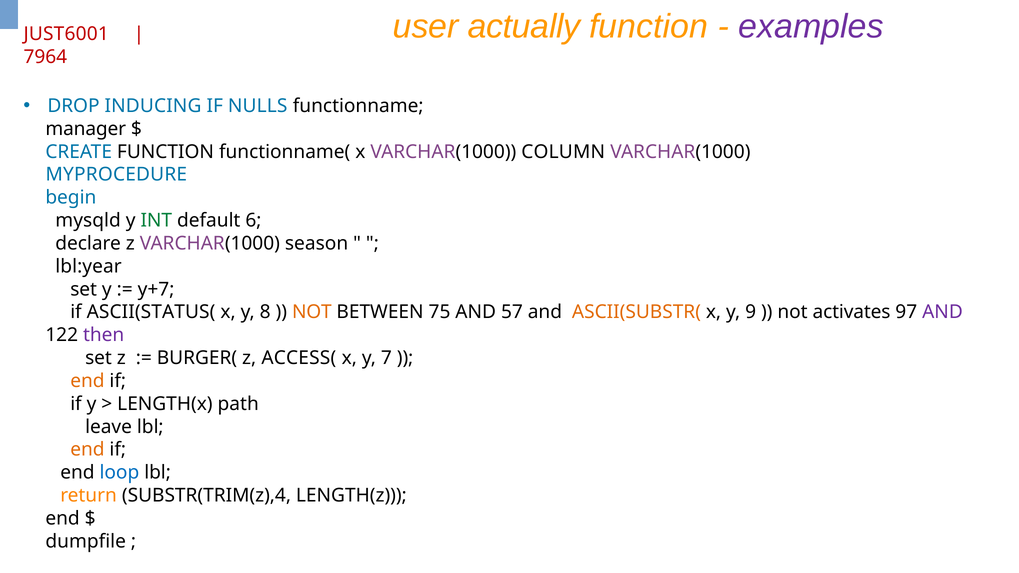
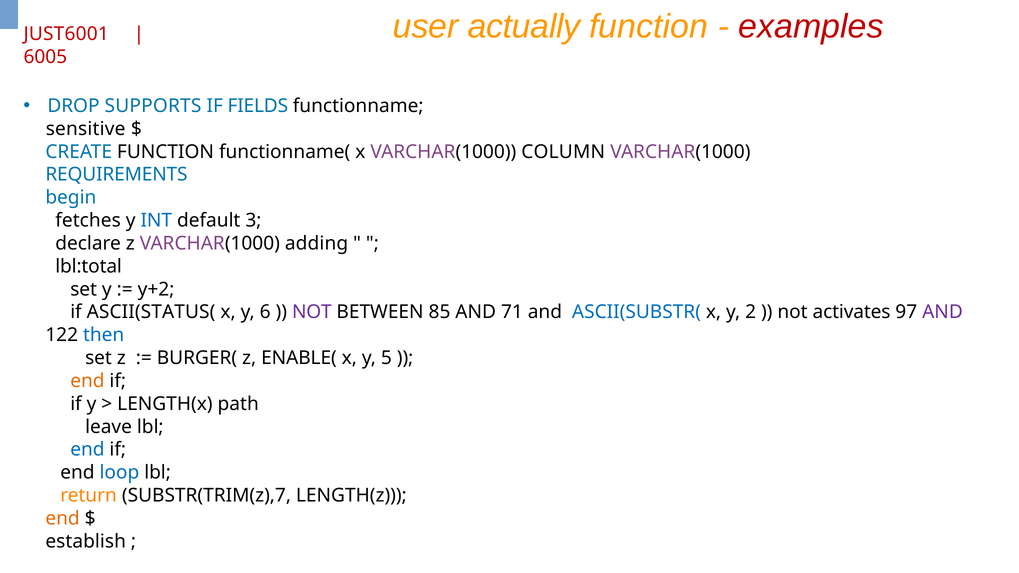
examples colour: purple -> red (811, 27)
7964: 7964 -> 6005 (45, 57)
INDUCING: INDUCING -> SUPPORTS (153, 106)
NULLS: NULLS -> FIELDS (258, 106)
manager: manager -> sensitive (86, 129)
MYPROCEDURE: MYPROCEDURE -> REQUIREMENTS (116, 175)
mysqld: mysqld -> fetches (88, 221)
INT colour: green -> blue (156, 221)
6: 6 -> 3 (253, 221)
season: season -> adding (317, 243)
lbl:year: lbl:year -> lbl:total (89, 266)
y+7: y+7 -> y+2 (156, 289)
8: 8 -> 6 (265, 312)
NOT colour: orange -> purple (312, 312)
75: 75 -> 85 (440, 312)
57: 57 -> 71 (512, 312)
ASCII(SUBSTR( colour: orange -> blue (636, 312)
9: 9 -> 2 (751, 312)
then colour: purple -> blue (104, 335)
ACCESS(: ACCESS( -> ENABLE( (299, 358)
7: 7 -> 5 (386, 358)
end colour: orange -> blue (87, 450)
SUBSTR(TRIM(z),4: SUBSTR(TRIM(z),4 -> SUBSTR(TRIM(z),7 (206, 496)
end colour: black -> orange (63, 519)
dumpfile: dumpfile -> establish (86, 542)
